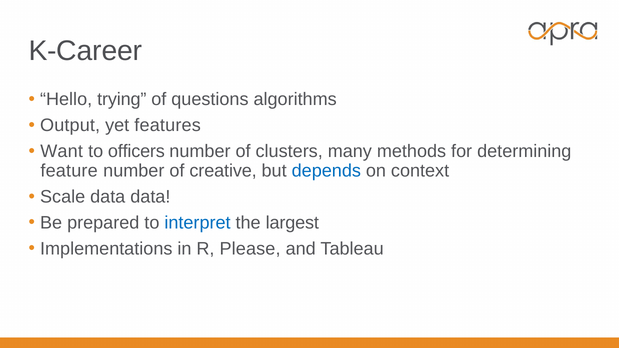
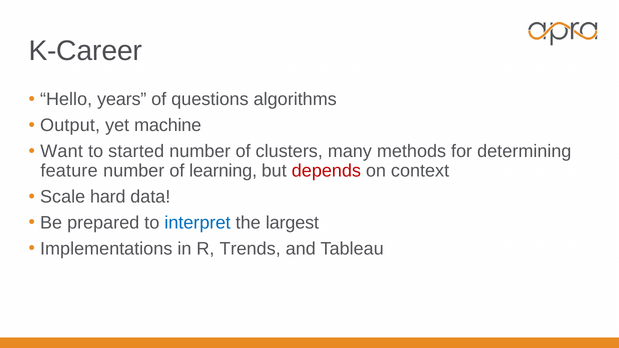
trying: trying -> years (122, 100)
features: features -> machine (168, 126)
officers: officers -> started (136, 151)
creative: creative -> learning (223, 171)
depends colour: blue -> red (326, 171)
Scale data: data -> hard (108, 197)
Please: Please -> Trends (250, 249)
